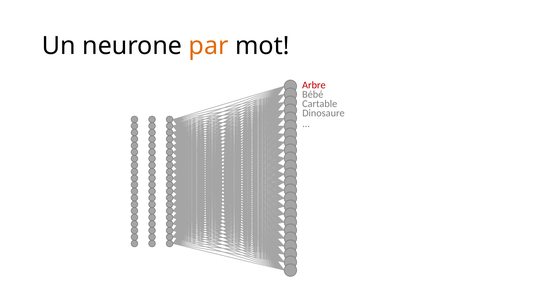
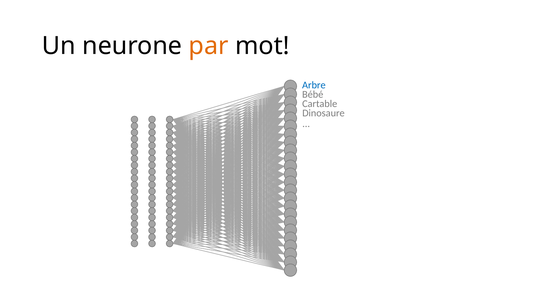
Arbre colour: red -> blue (314, 85)
